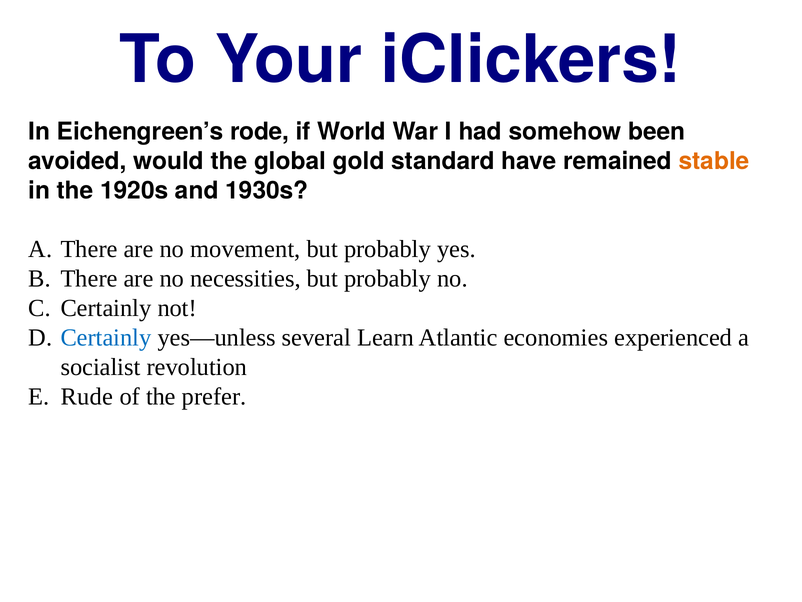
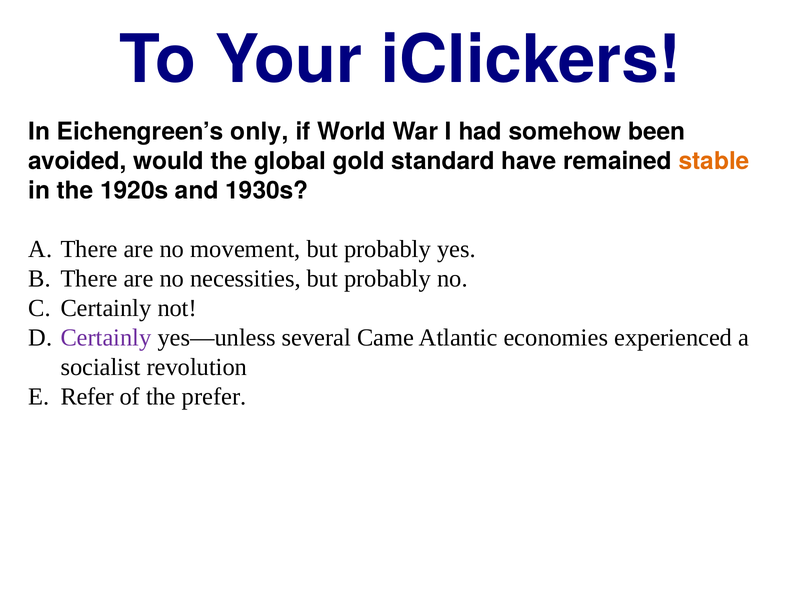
rode: rode -> only (259, 132)
Certainly colour: blue -> purple (106, 337)
Learn: Learn -> Came (386, 337)
Rude: Rude -> Refer (87, 396)
